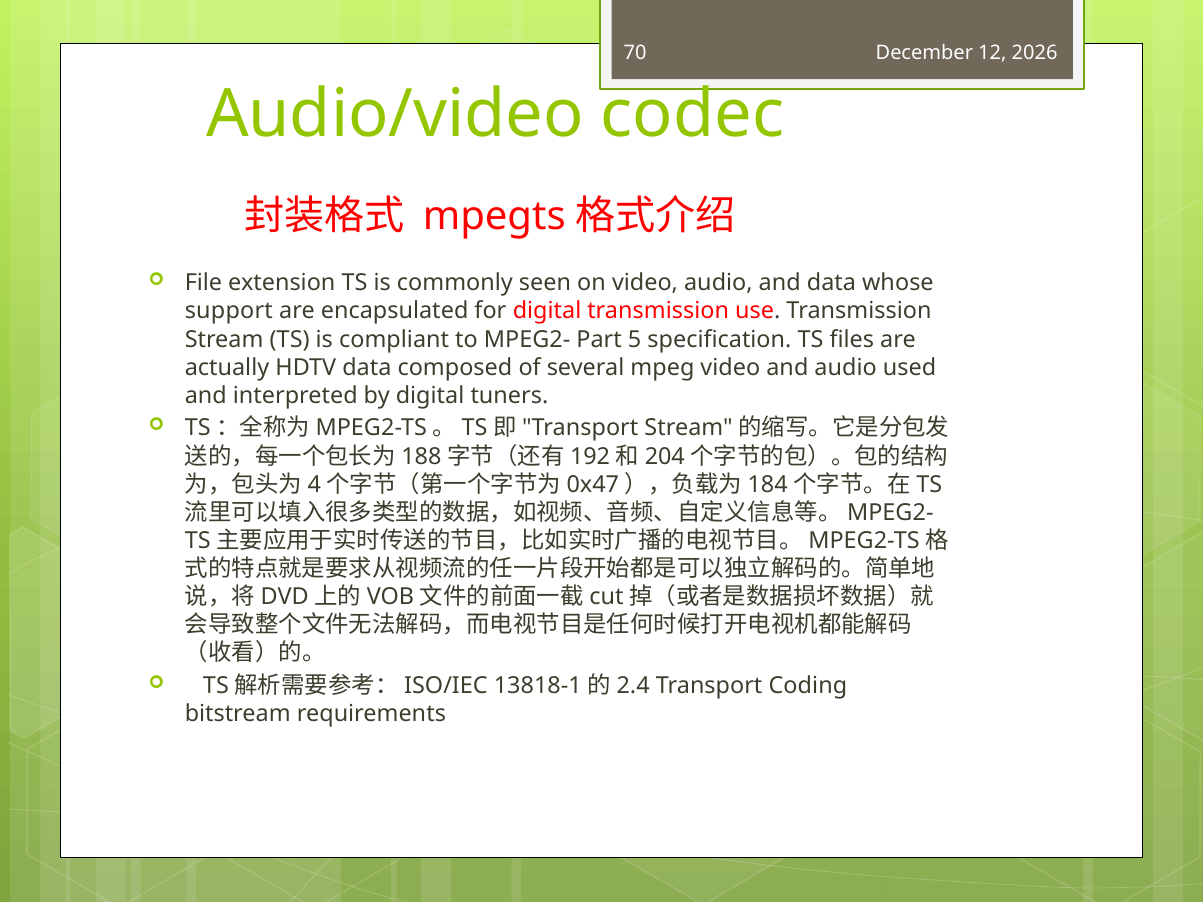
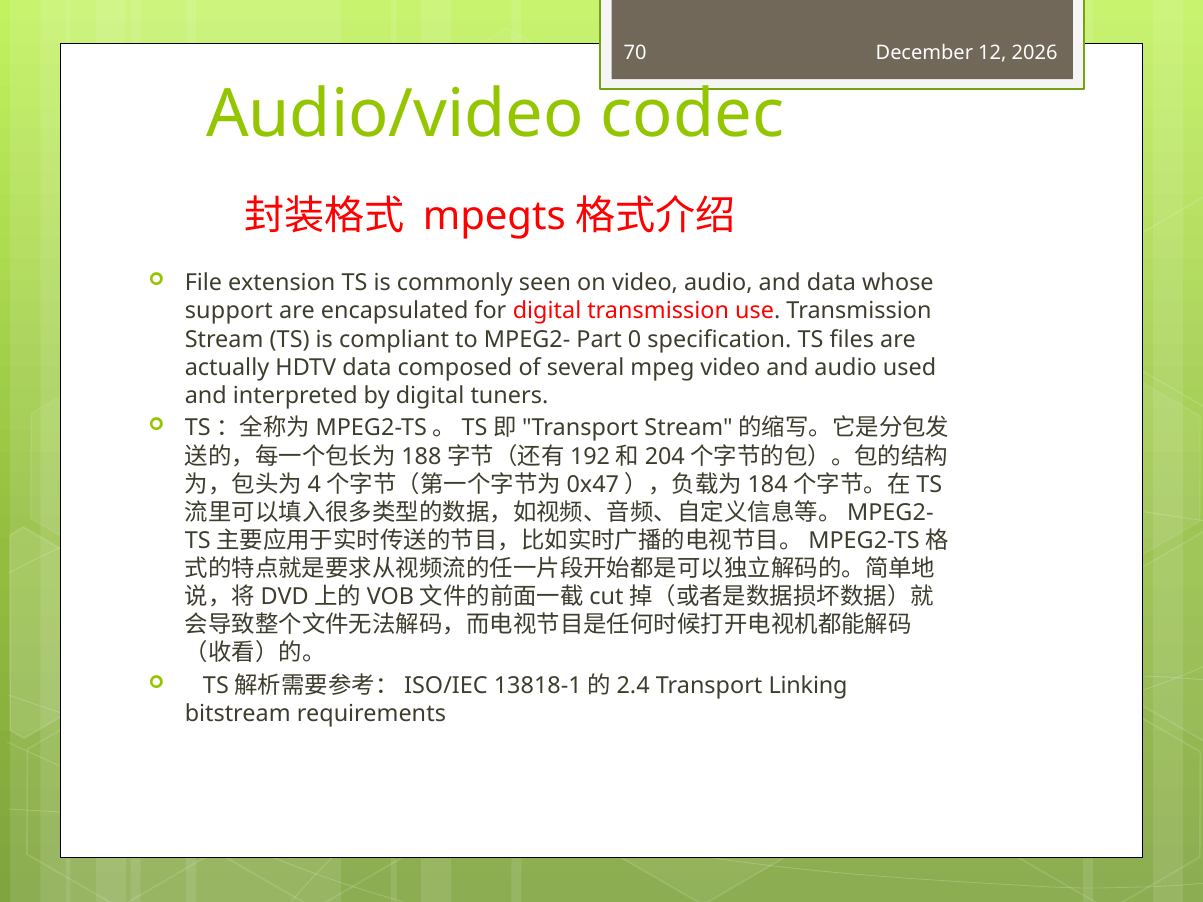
5: 5 -> 0 (635, 339)
Coding: Coding -> Linking (808, 686)
